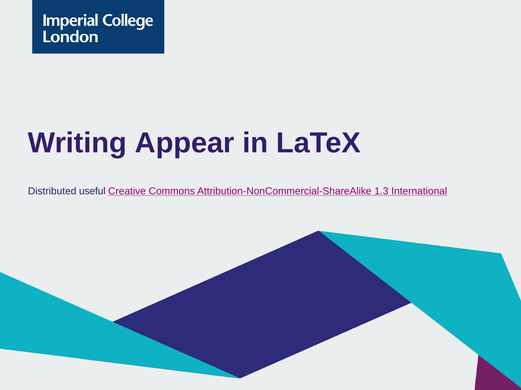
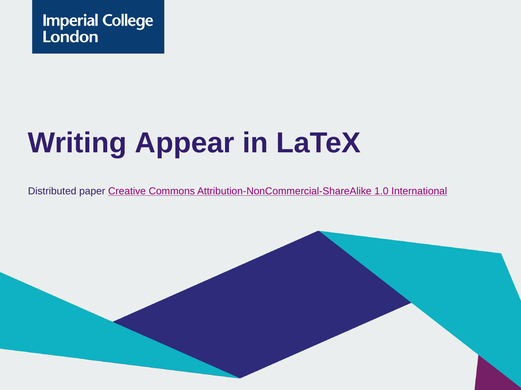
useful: useful -> paper (92, 191)
1.3: 1.3 -> 1.0 (381, 191)
